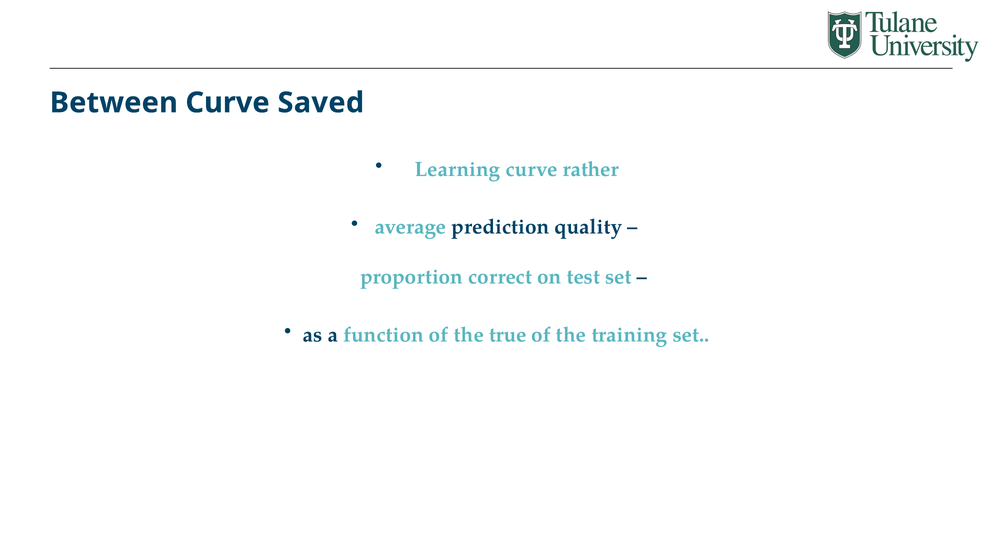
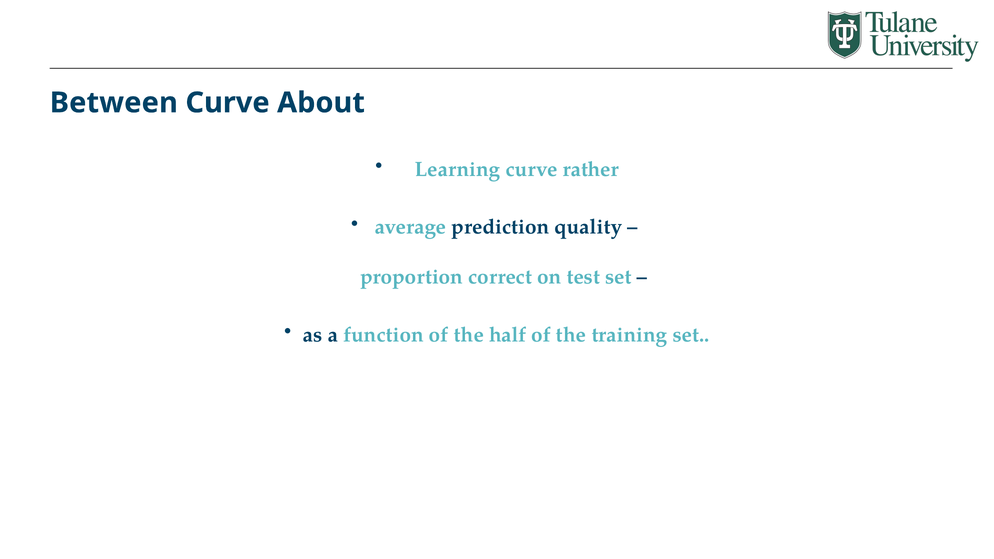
Saved: Saved -> About (321, 103)
true: true -> half (508, 335)
